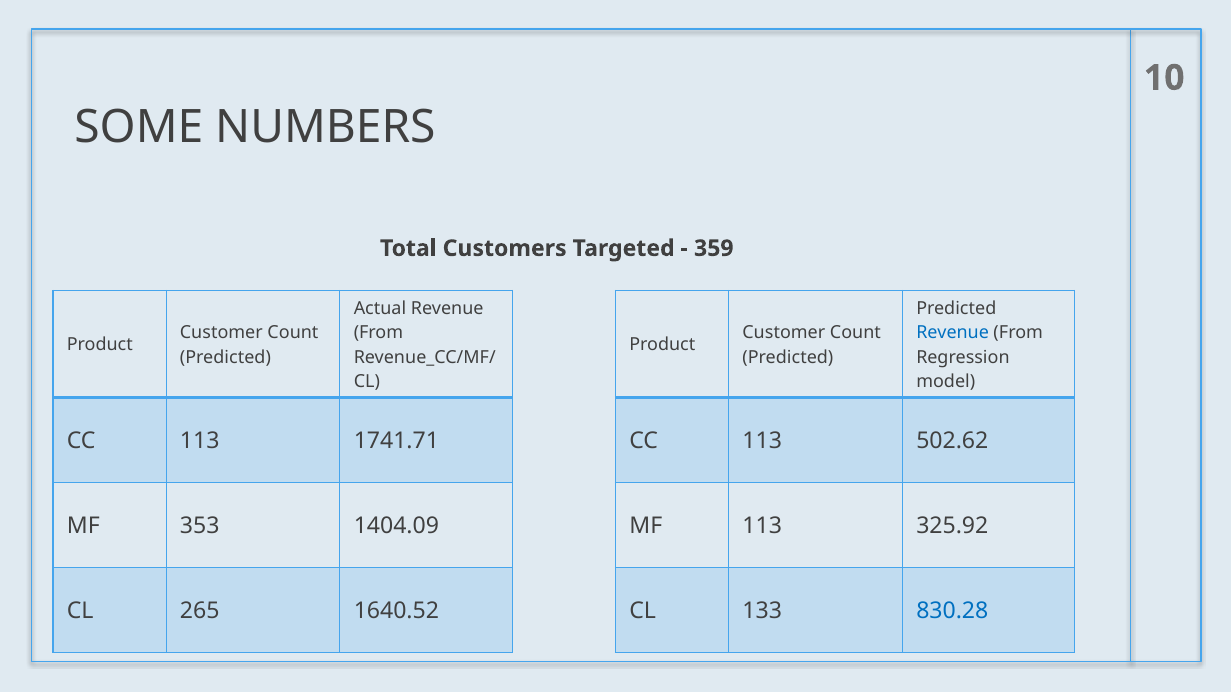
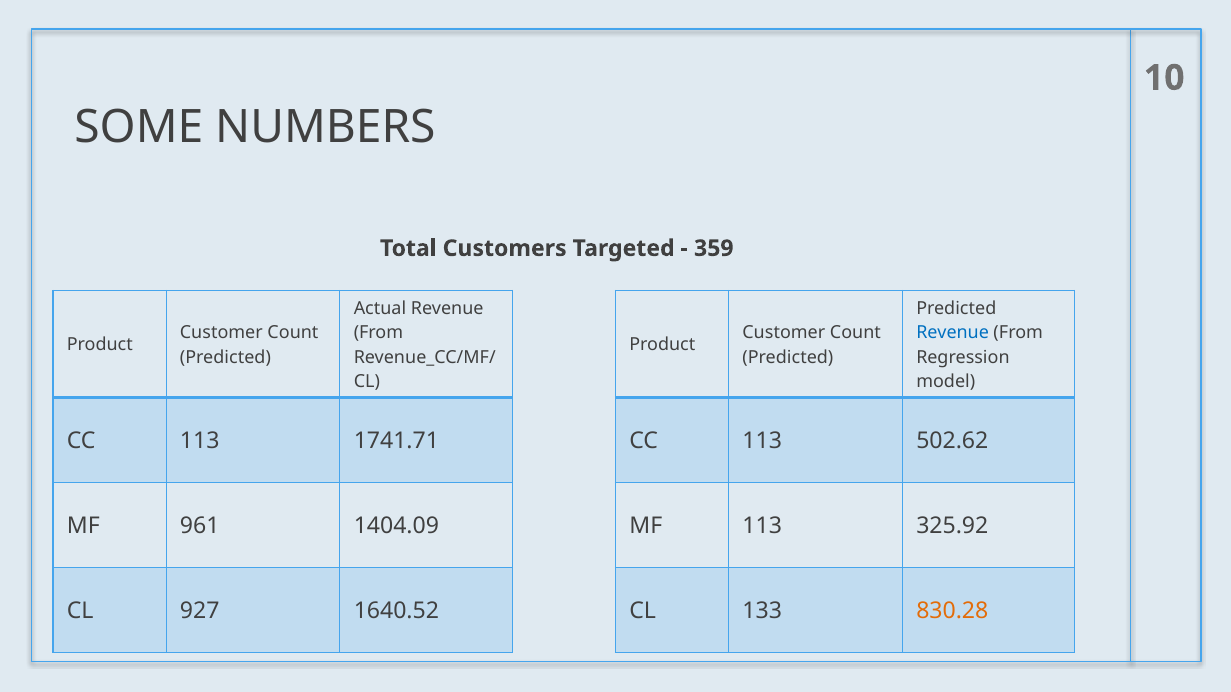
353: 353 -> 961 (200, 527)
265: 265 -> 927 (200, 612)
830.28 colour: blue -> orange (952, 612)
